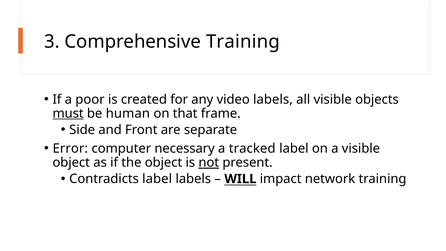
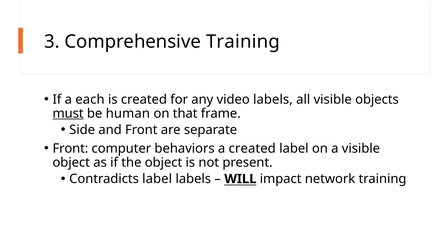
poor: poor -> each (90, 99)
Error: Error -> Front (70, 148)
necessary: necessary -> behaviors (185, 148)
a tracked: tracked -> created (252, 148)
not underline: present -> none (209, 162)
